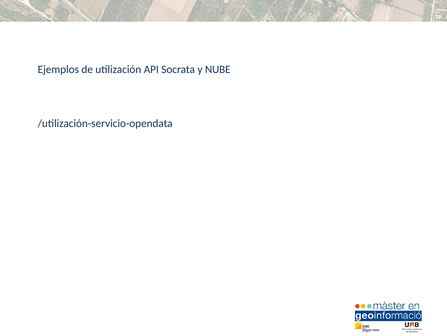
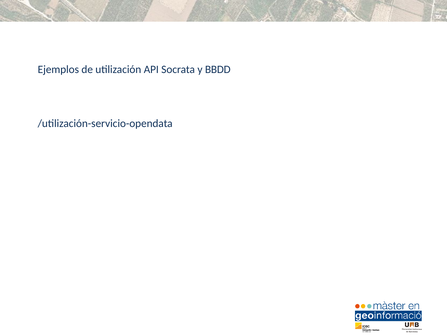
NUBE: NUBE -> BBDD (218, 69)
